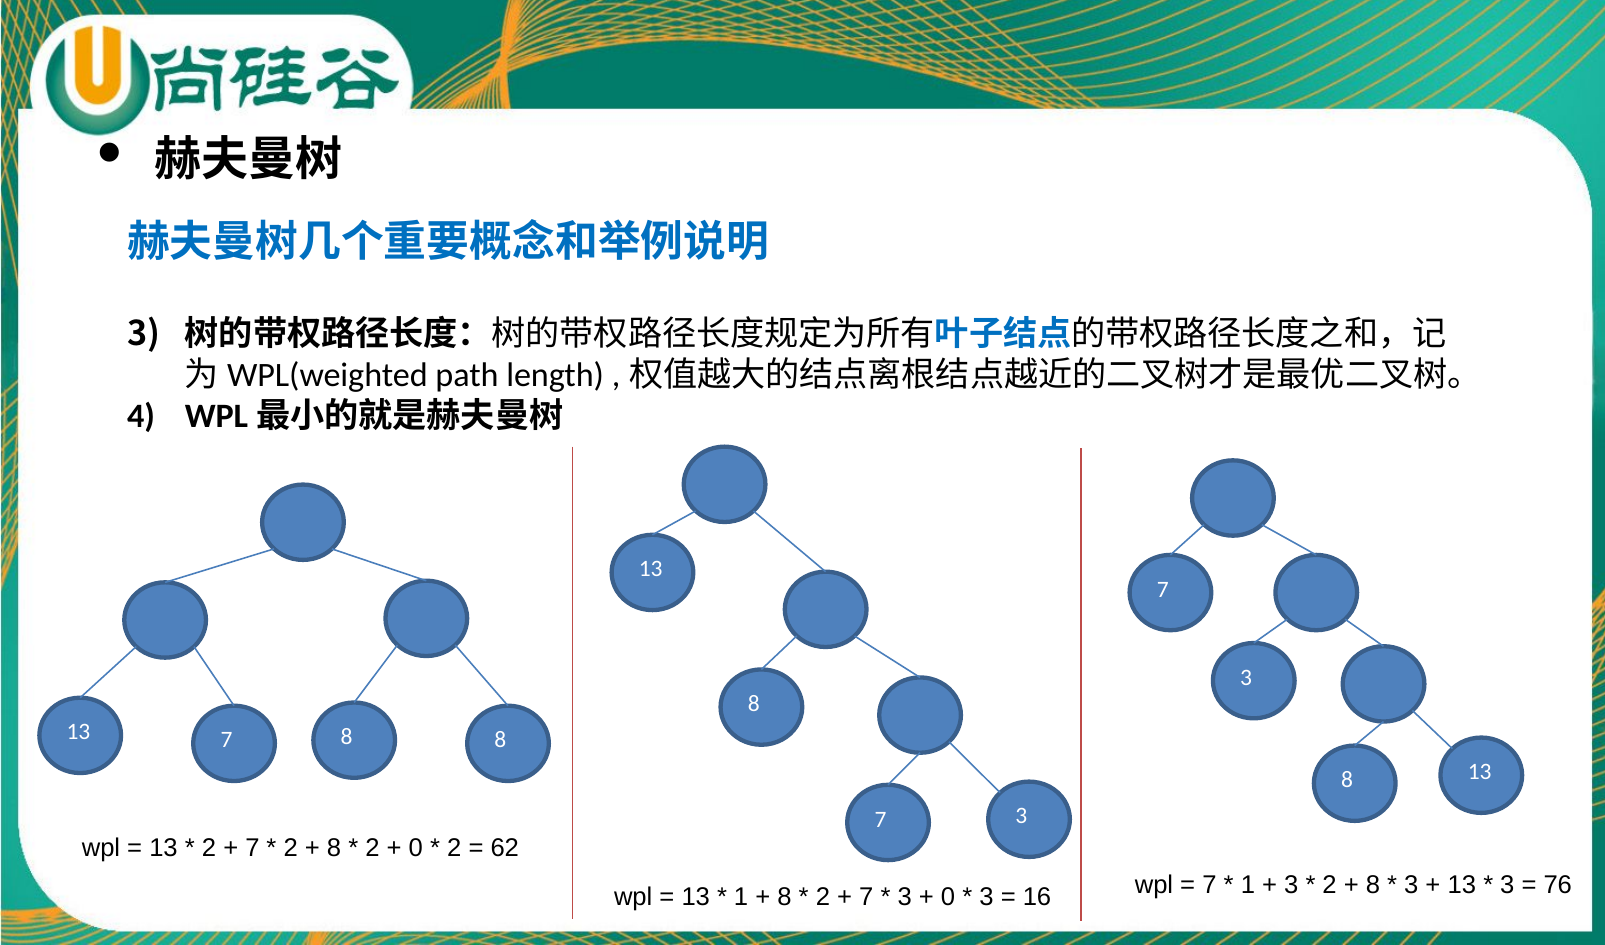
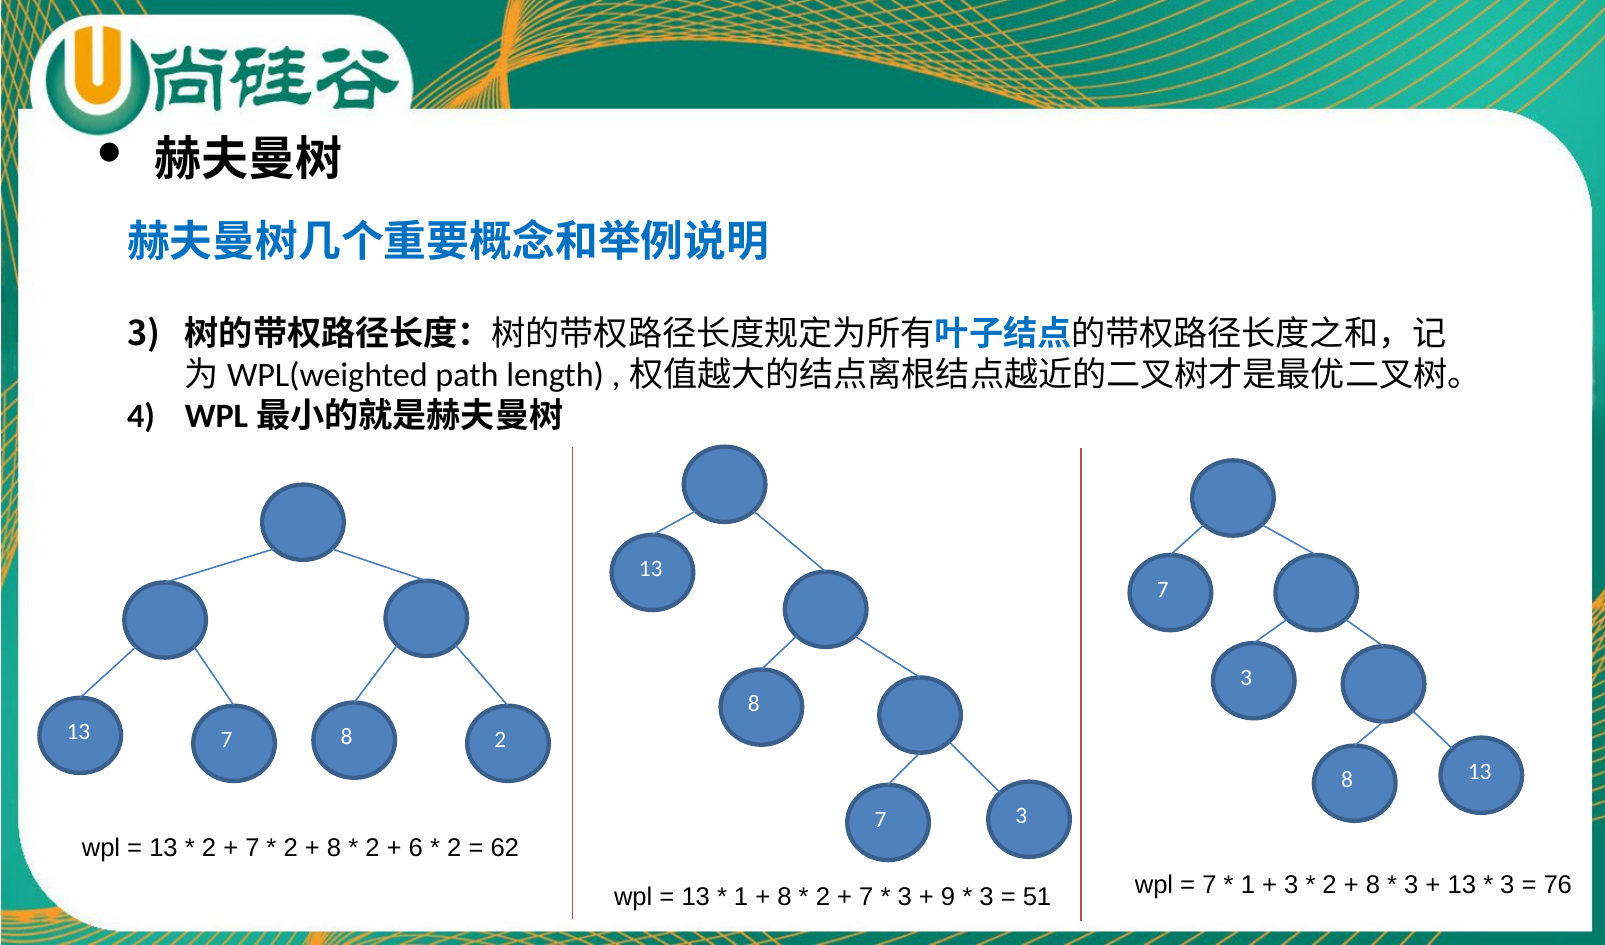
8 8: 8 -> 2 (500, 740)
0: 0 -> 6 (416, 848)
0: 0 -> 9 (948, 897)
16: 16 -> 51 (1037, 897)
